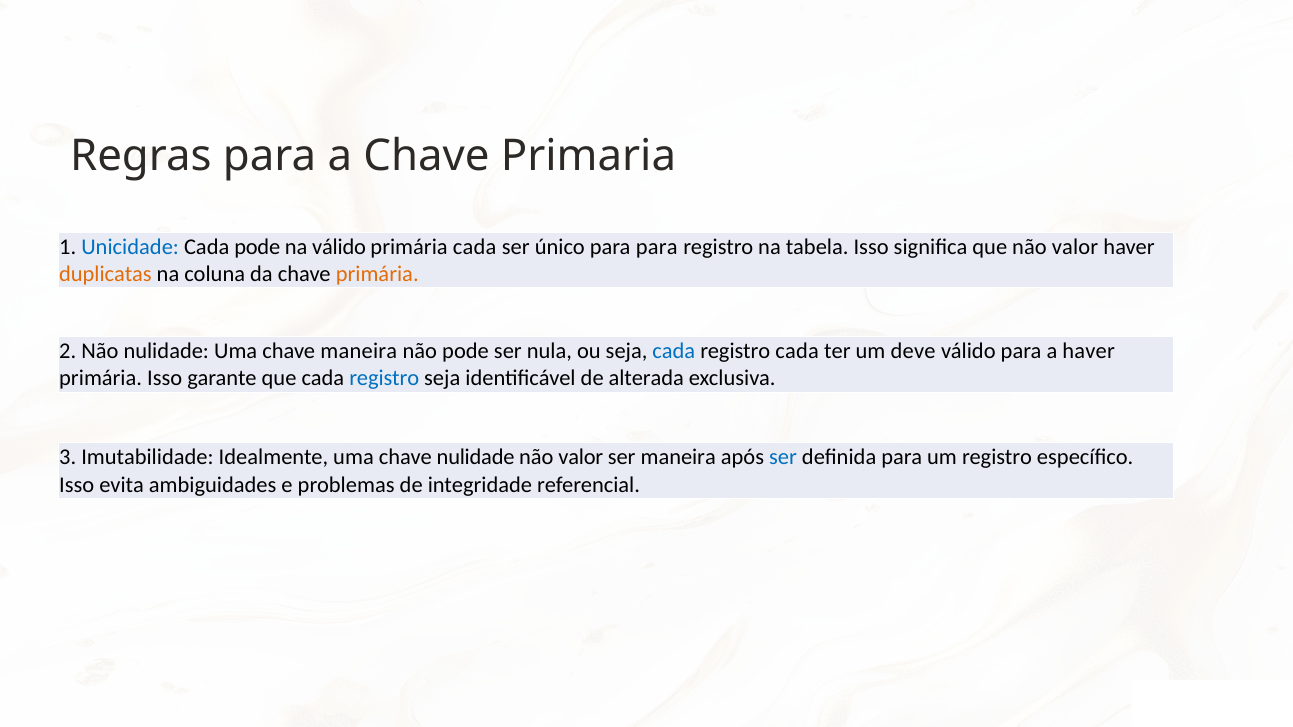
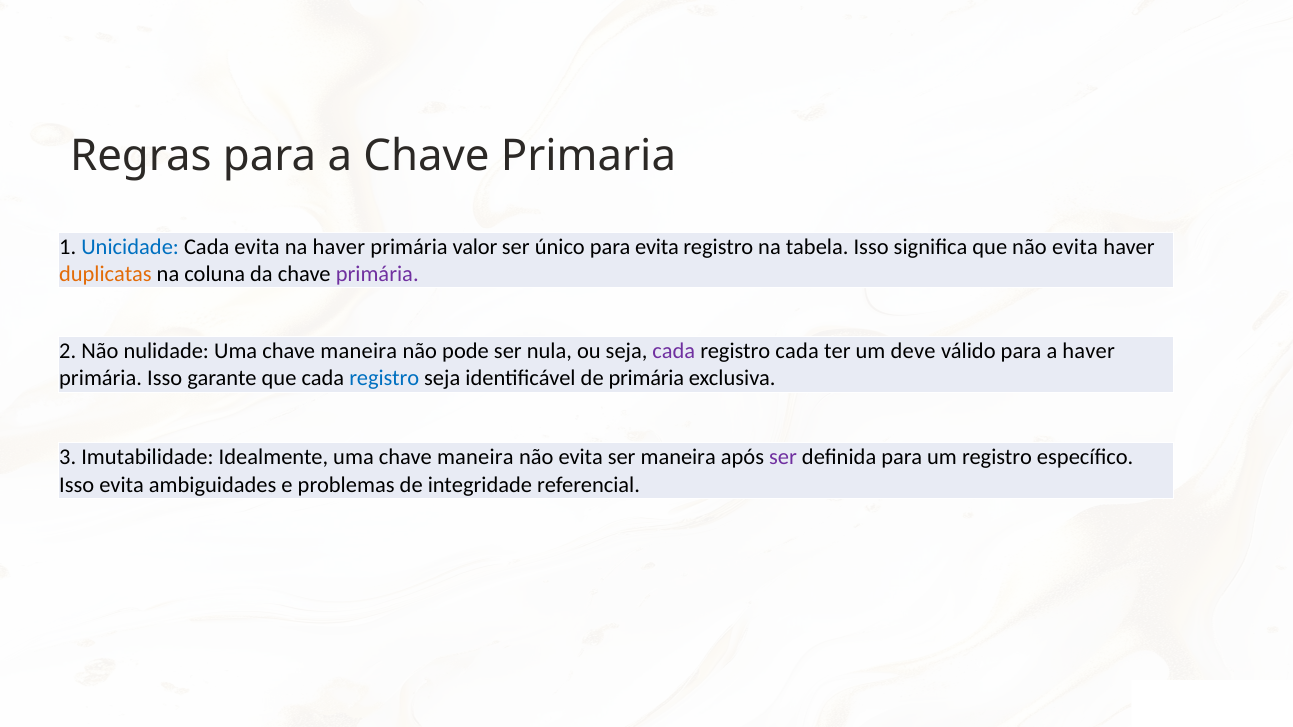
Cada pode: pode -> evita (257, 247)
na válido: válido -> haver (339, 247)
primária cada: cada -> valor (475, 247)
para para: para -> evita (657, 247)
que não valor: valor -> evita (1075, 247)
primária colour: orange -> purple (377, 274)
cada colour: blue -> purple (674, 351)
de alterada: alterada -> primária (646, 379)
Idealmente uma chave nulidade: nulidade -> maneira (475, 457)
valor: valor -> evita (581, 457)
ser colour: blue -> purple (783, 457)
